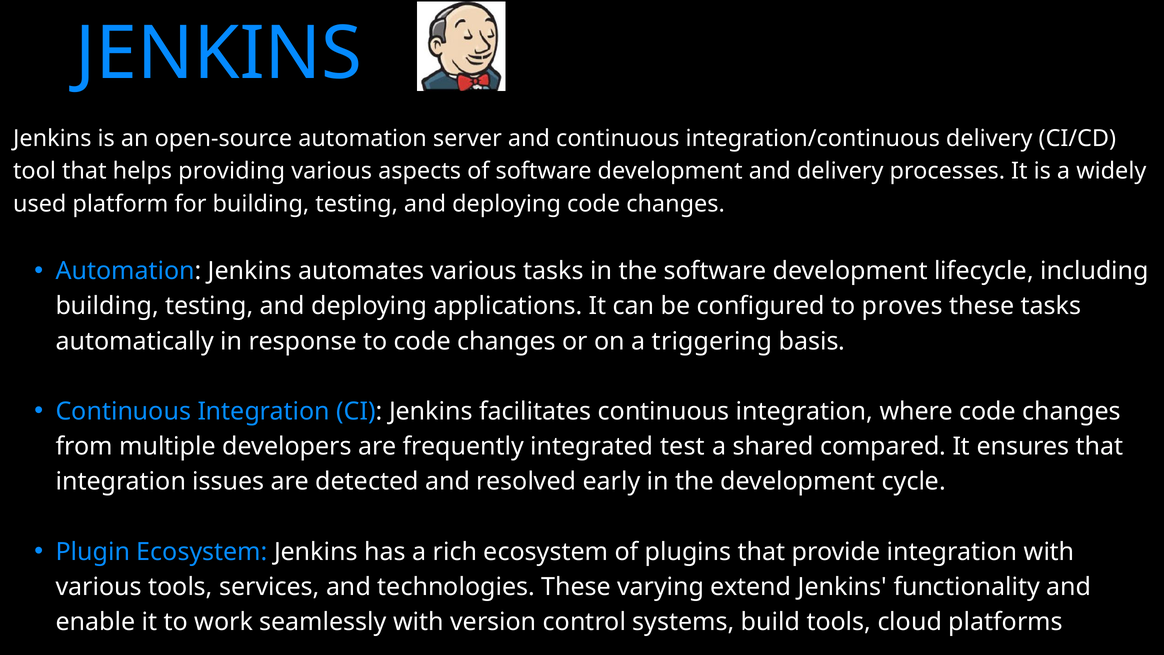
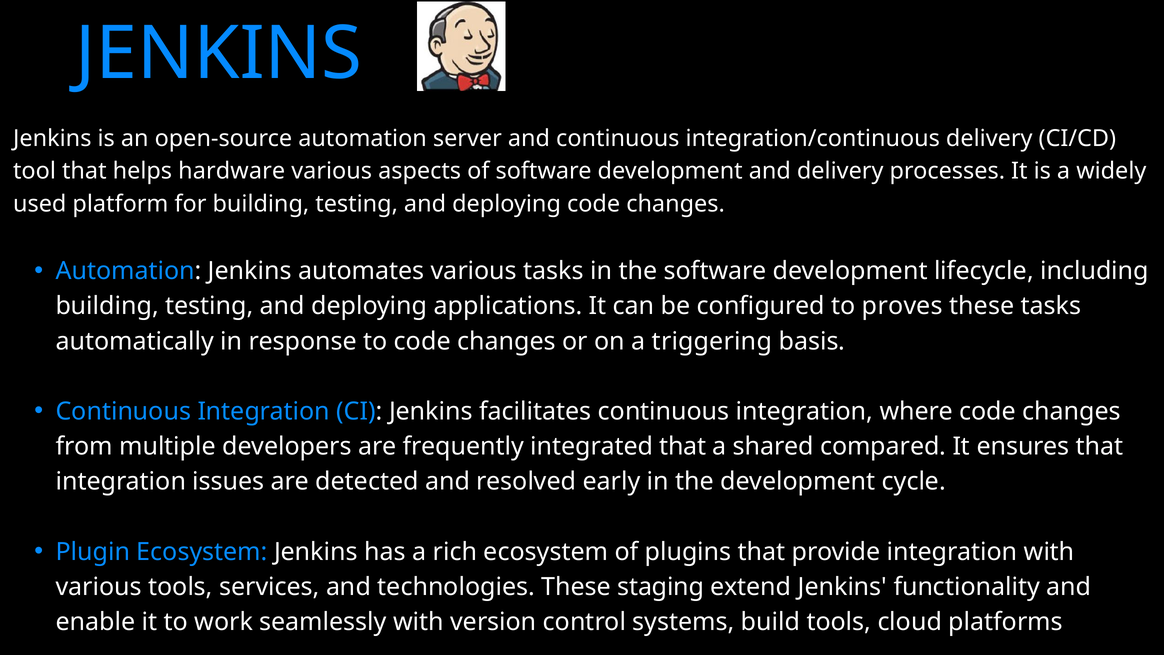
providing: providing -> hardware (232, 171)
integrated test: test -> that (683, 446)
varying: varying -> staging (661, 587)
